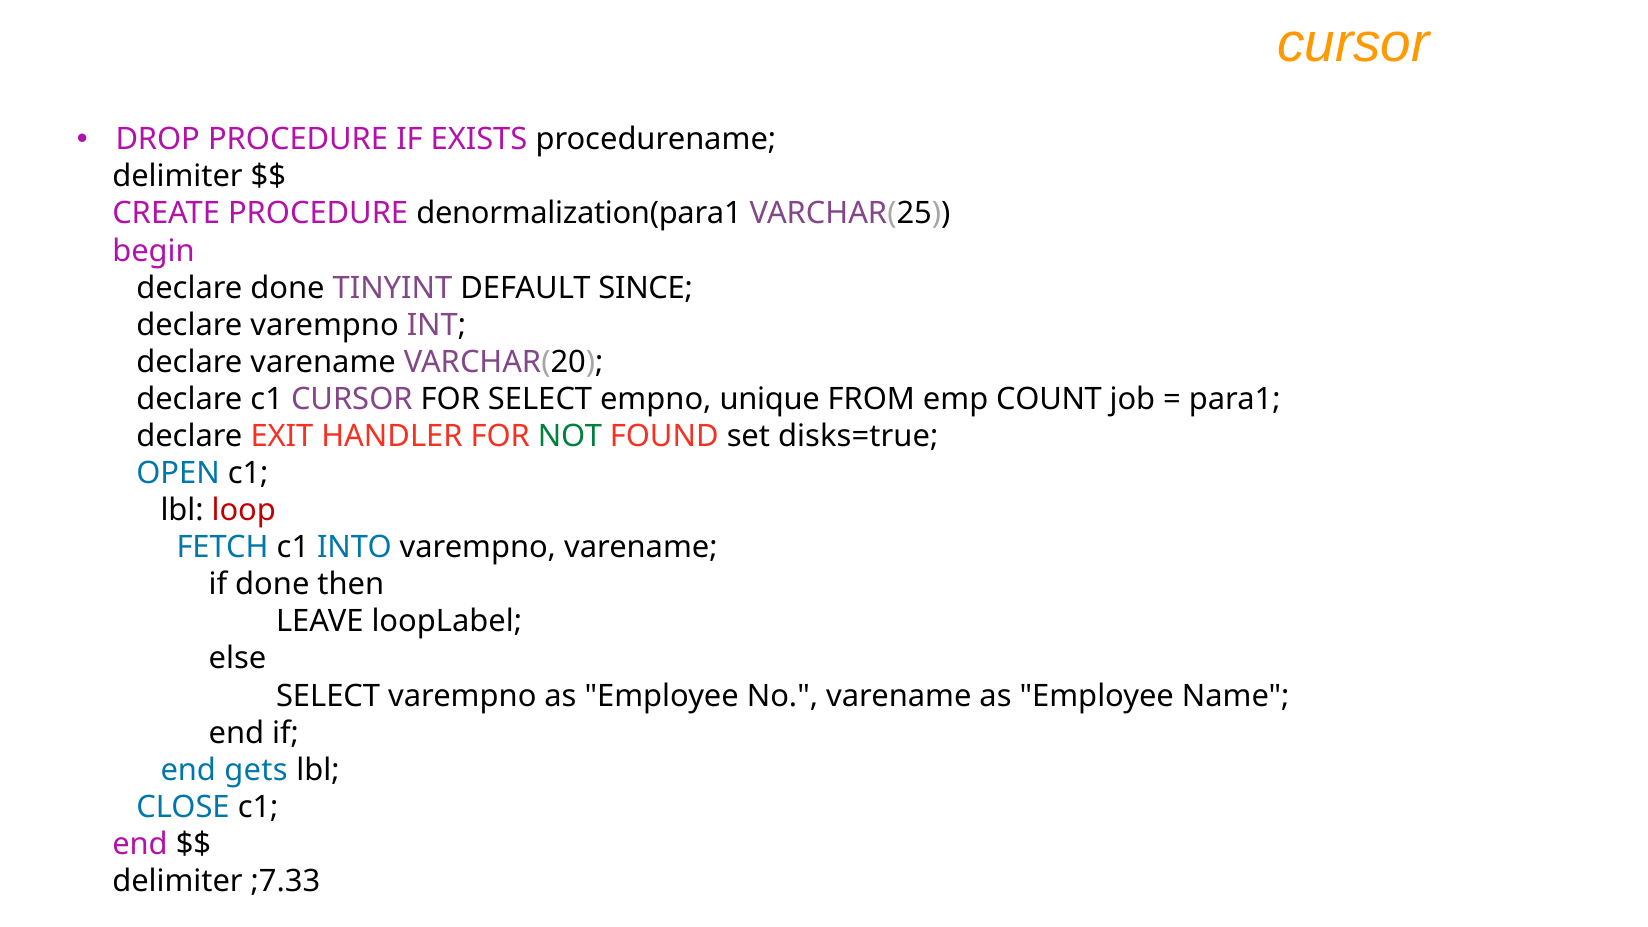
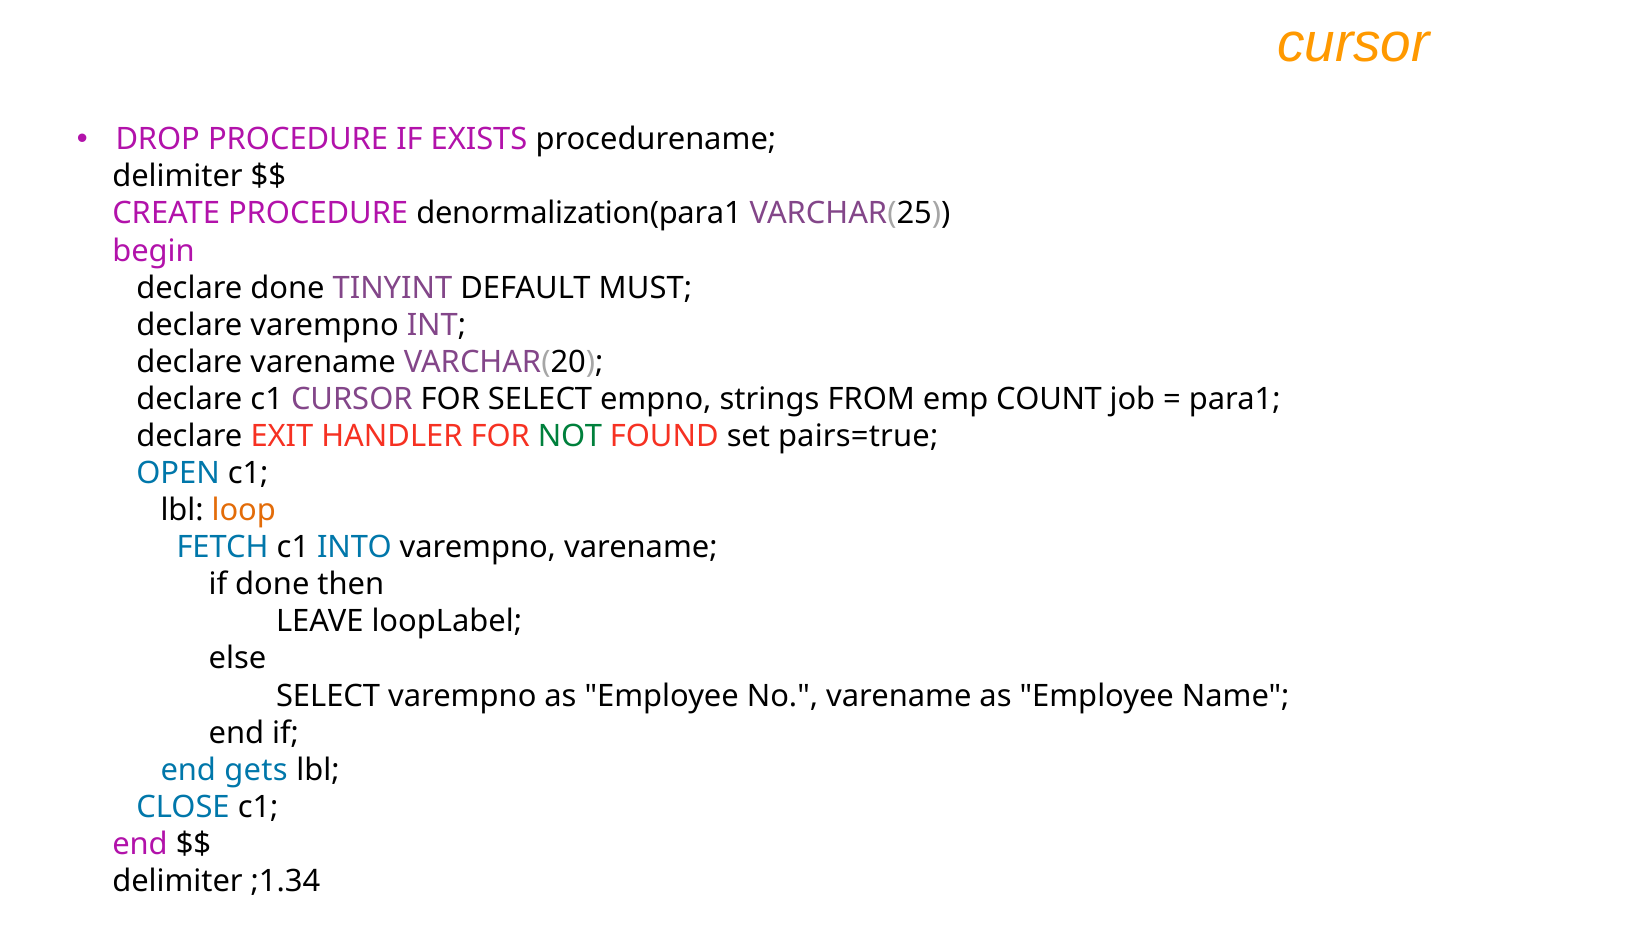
SINCE: SINCE -> MUST (645, 288)
unique: unique -> strings (770, 399)
disks=true: disks=true -> pairs=true (858, 436)
loop colour: red -> orange (244, 510)
;7.33: ;7.33 -> ;1.34 (285, 881)
